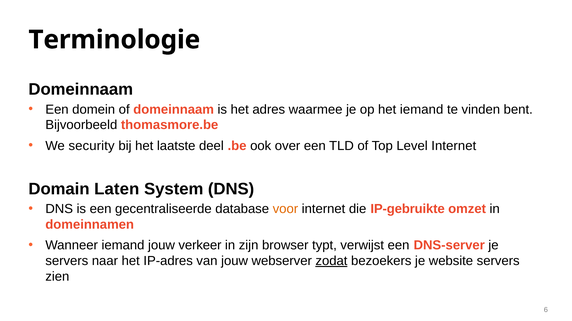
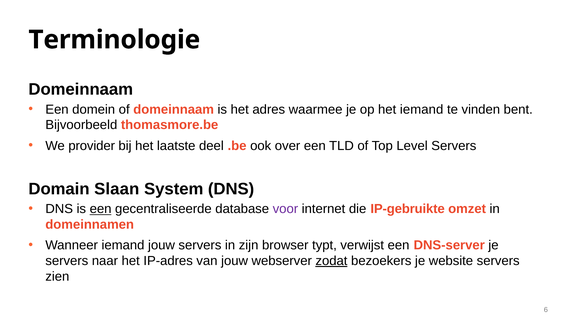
security: security -> provider (92, 146)
Level Internet: Internet -> Servers (454, 146)
Laten: Laten -> Slaan (117, 189)
een underline: none -> present (101, 209)
voor colour: orange -> purple (285, 209)
jouw verkeer: verkeer -> servers (200, 246)
